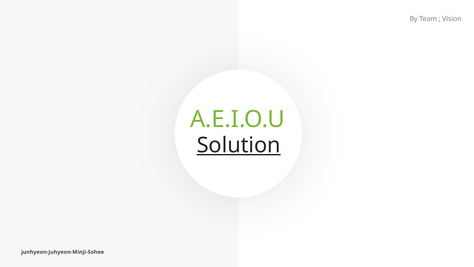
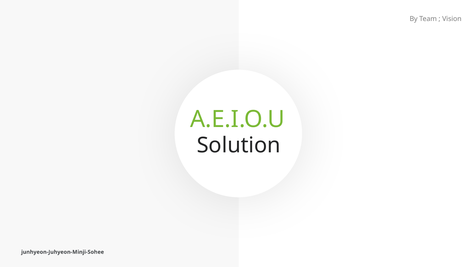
Solution underline: present -> none (239, 145)
